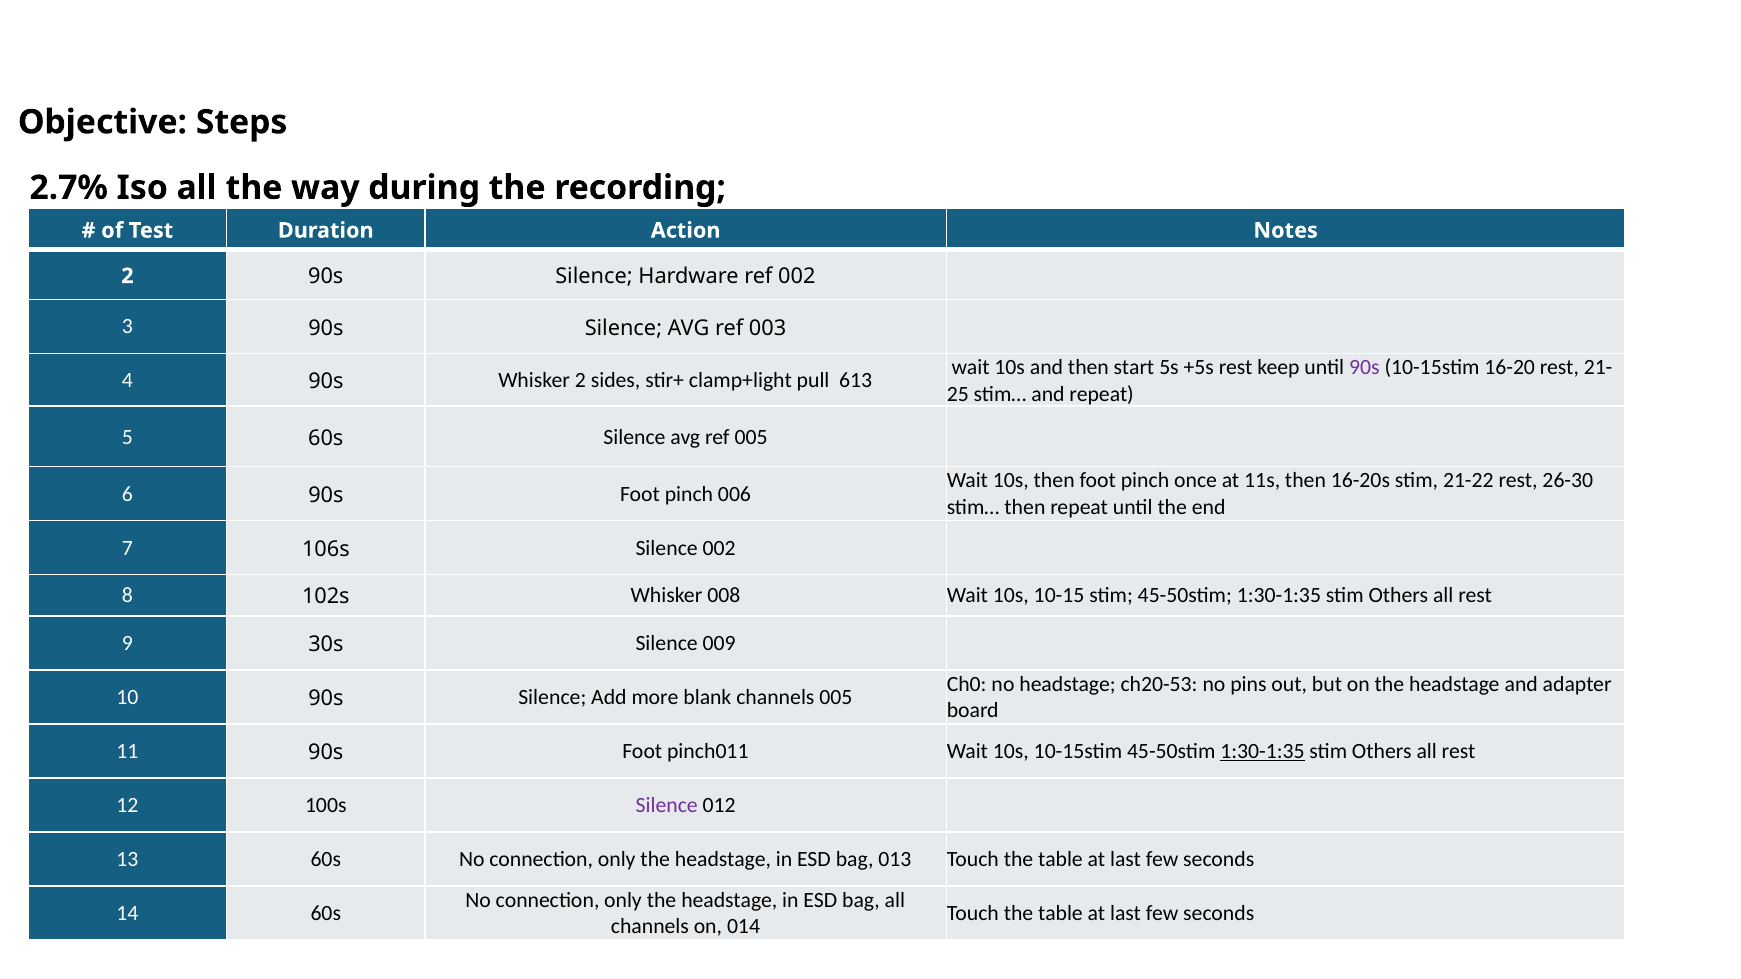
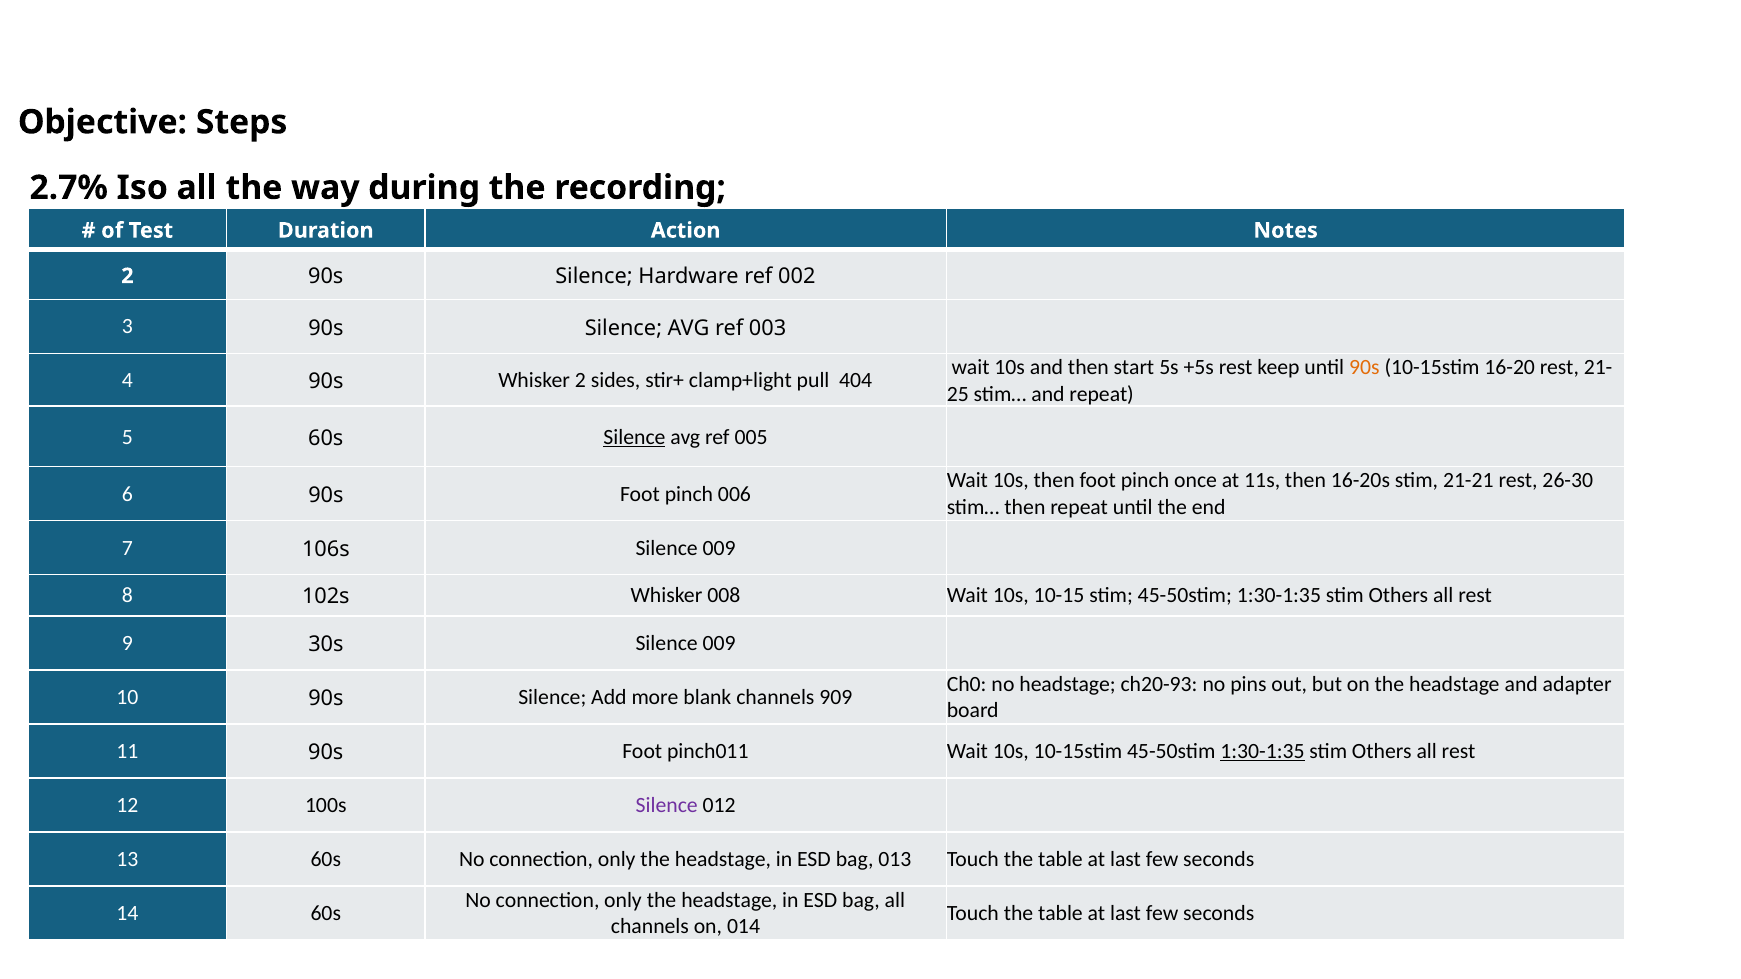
90s colour: purple -> orange (1364, 367)
613: 613 -> 404 (856, 380)
Silence underline: none -> present (634, 437)
21-22: 21-22 -> 21-21 (1468, 481)
106s Silence 002: 002 -> 009 (719, 548)
ch20-53: ch20-53 -> ch20-93 (1159, 684)
channels 005: 005 -> 909 (836, 698)
